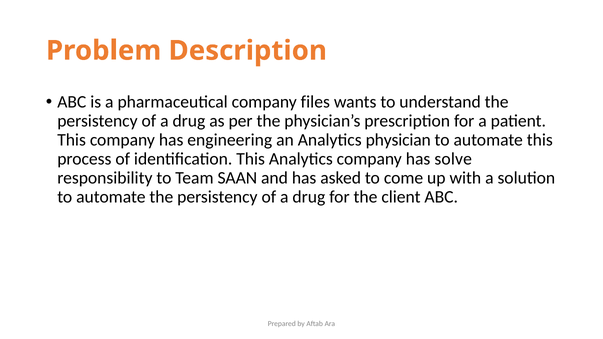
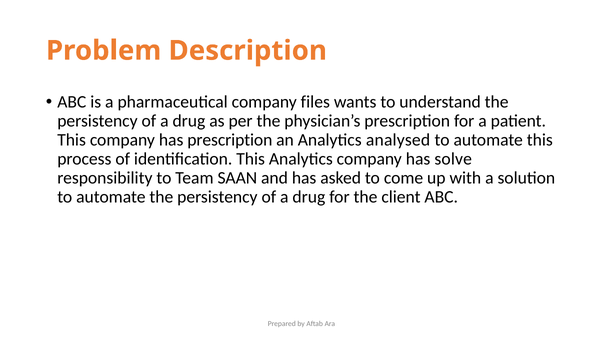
has engineering: engineering -> prescription (230, 140)
physician: physician -> analysed (398, 140)
